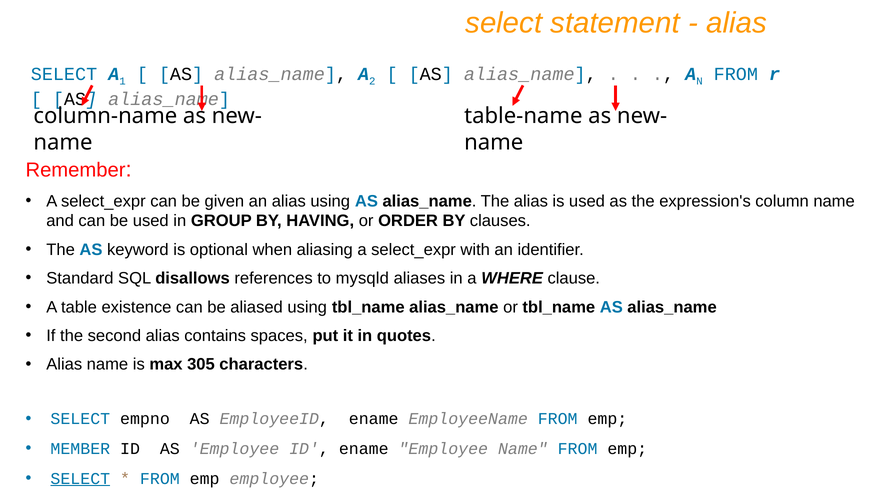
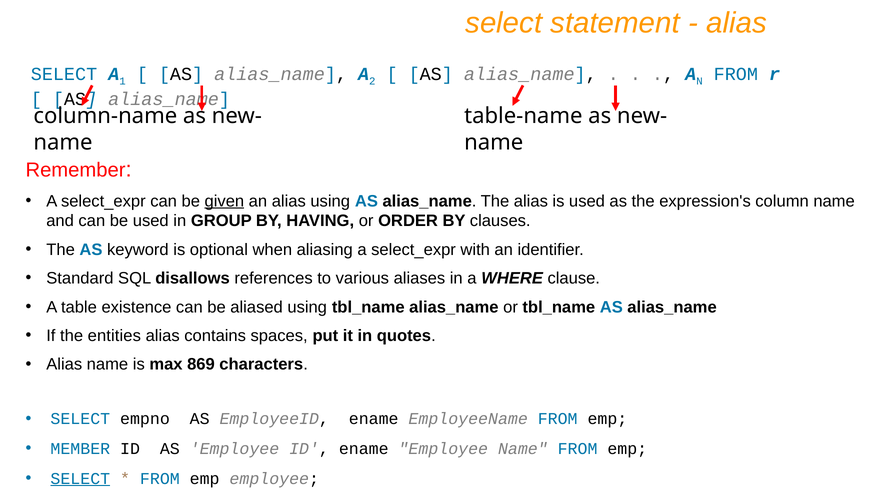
given underline: none -> present (224, 201)
mysqld: mysqld -> various (362, 279)
second: second -> entities (114, 336)
305: 305 -> 869 (201, 365)
